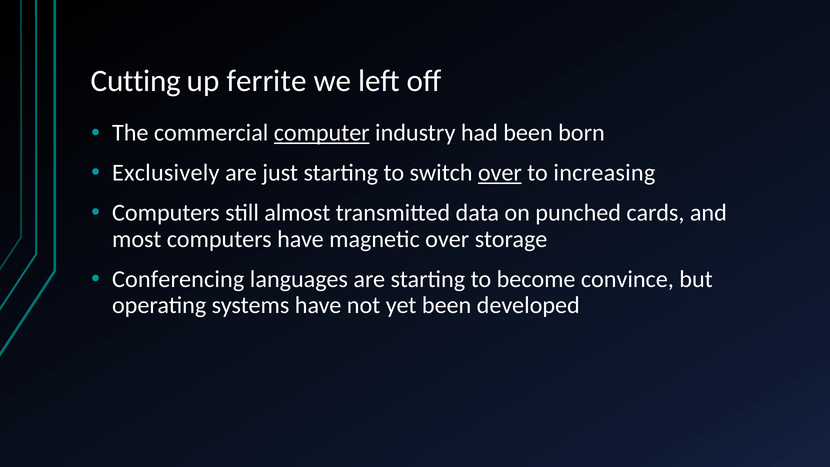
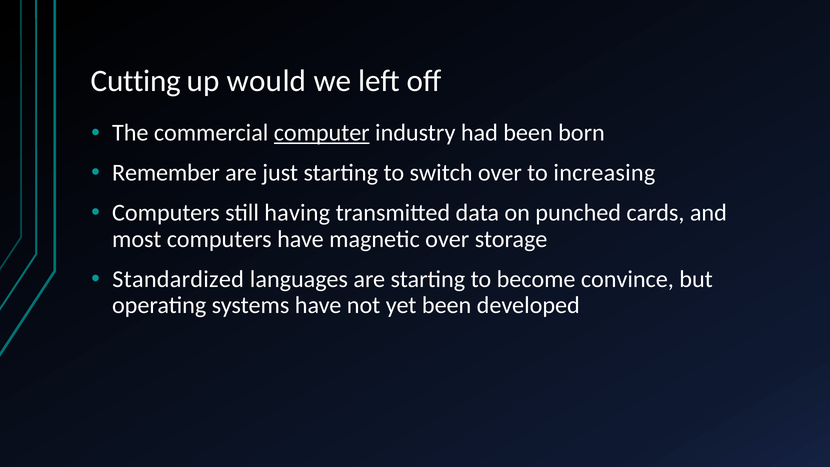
ferrite: ferrite -> would (266, 81)
Exclusively: Exclusively -> Remember (166, 173)
over underline: present -> none (500, 173)
almost: almost -> having (297, 213)
Conferencing: Conferencing -> Standardized (178, 279)
